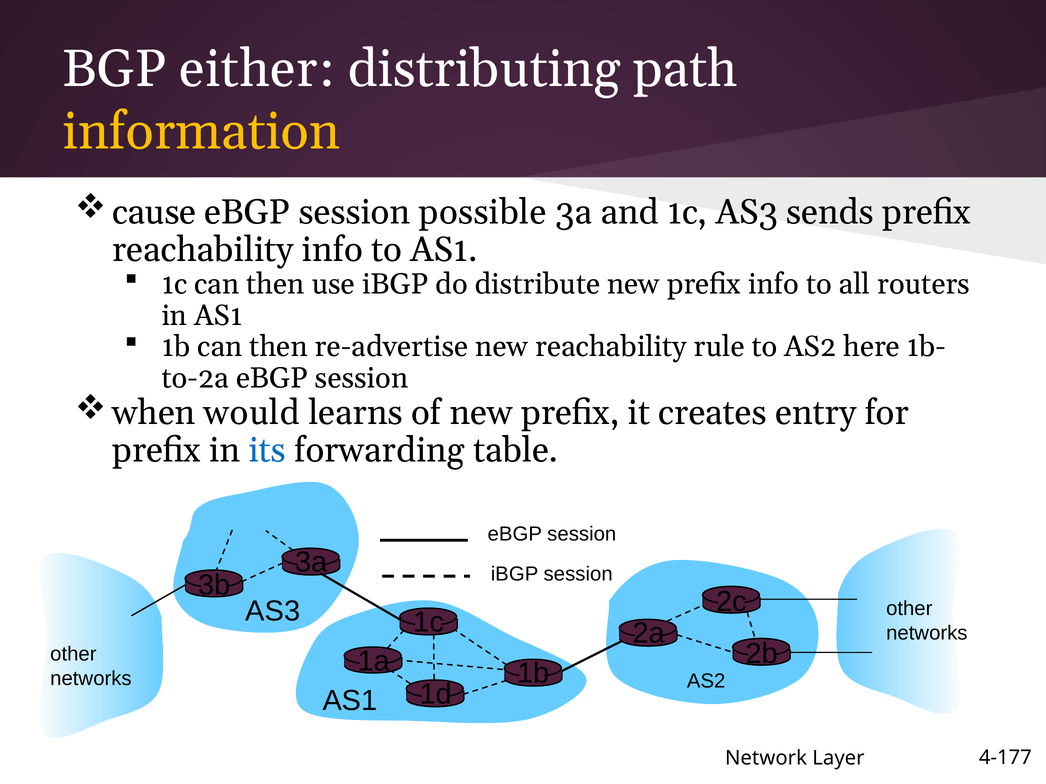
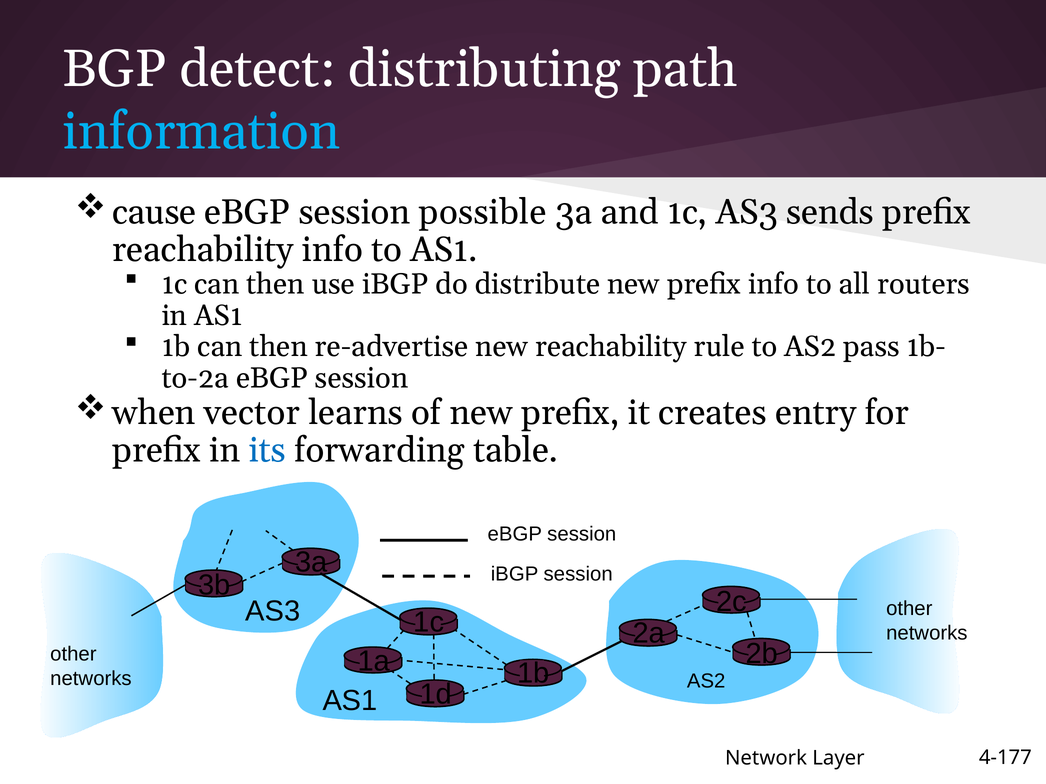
either: either -> detect (257, 69)
information colour: yellow -> light blue (201, 132)
here: here -> pass (872, 347)
would: would -> vector (252, 413)
